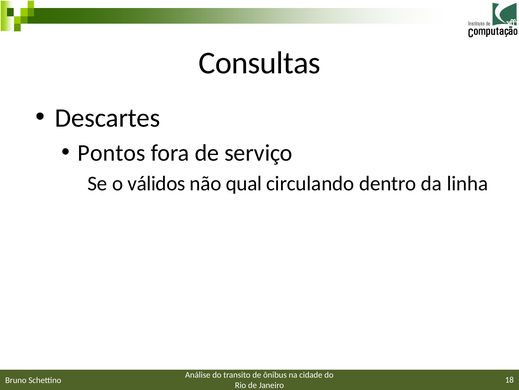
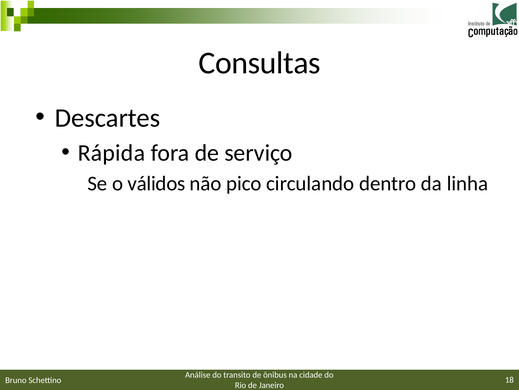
Pontos: Pontos -> Rápida (111, 153)
qual: qual -> pico (244, 183)
